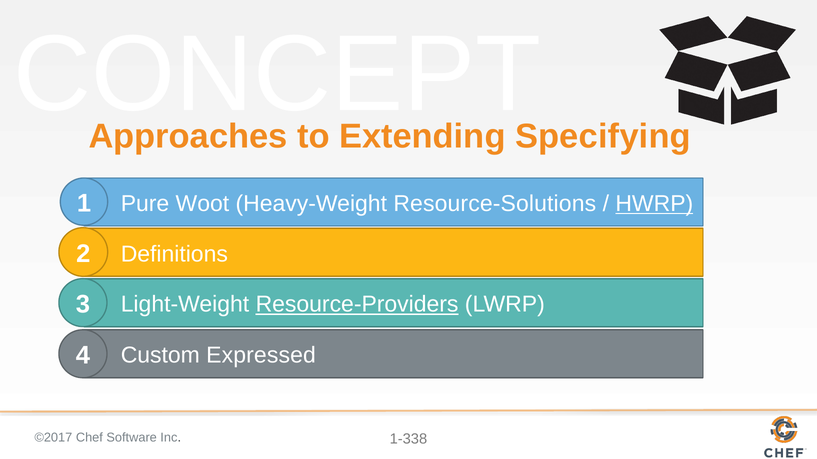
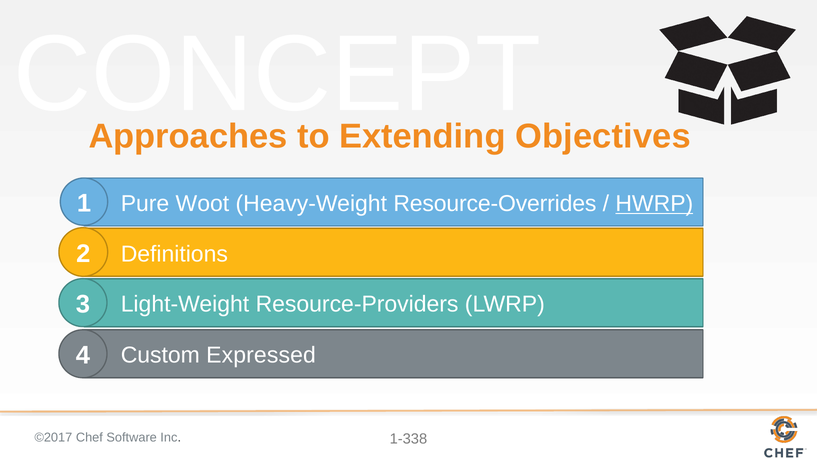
Specifying: Specifying -> Objectives (603, 137)
Resource-Solutions: Resource-Solutions -> Resource-Overrides (495, 204)
Resource-Providers underline: present -> none (357, 305)
